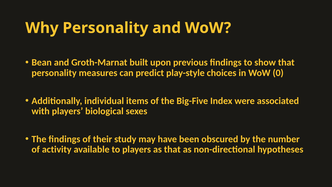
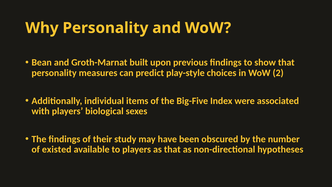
0: 0 -> 2 (278, 73)
activity: activity -> existed (57, 149)
